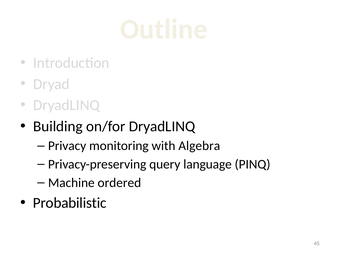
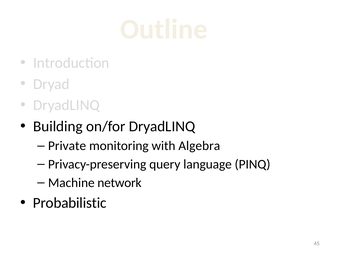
Privacy: Privacy -> Private (67, 146)
ordered: ordered -> network (119, 183)
